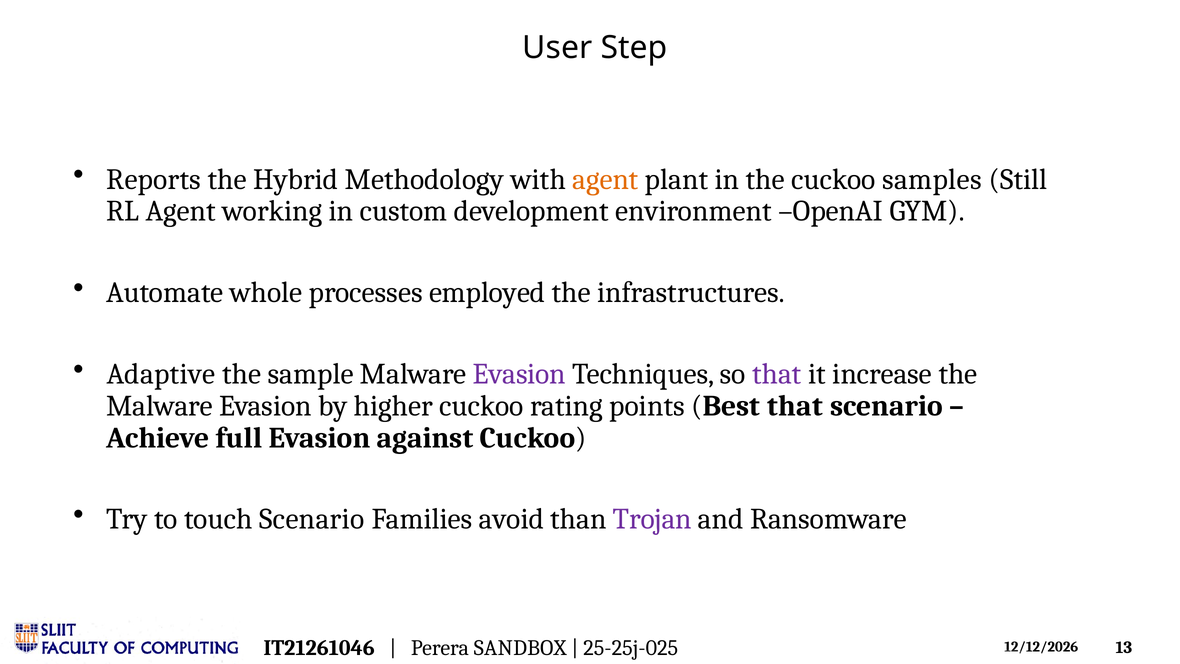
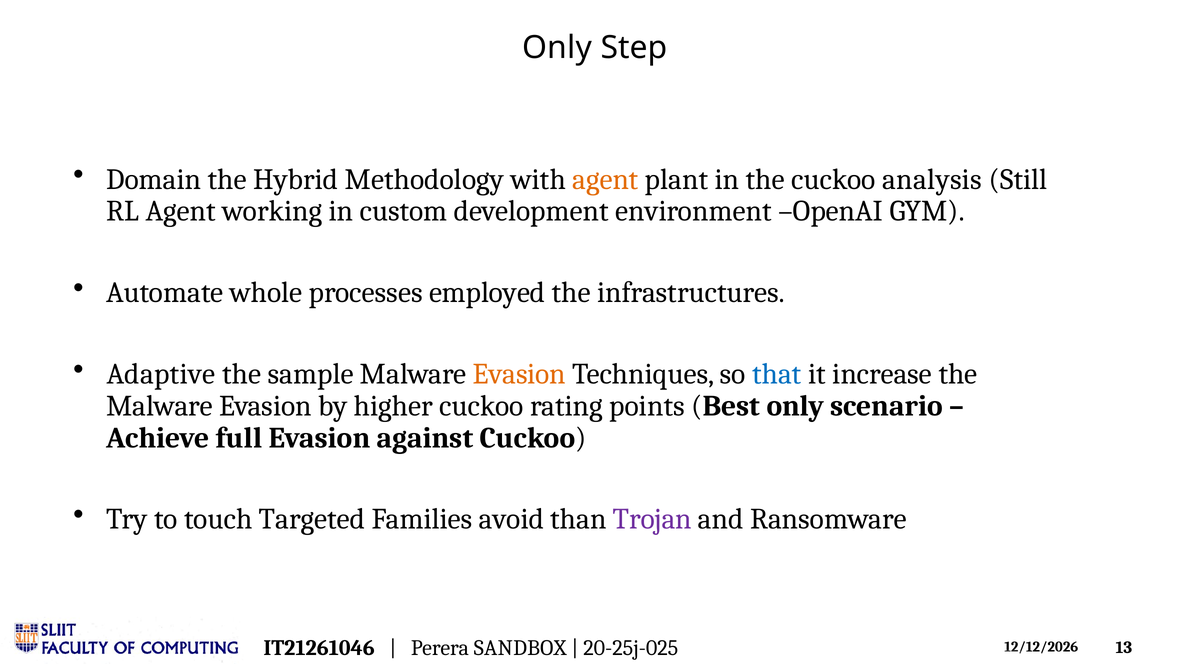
User: User -> Only (557, 48)
Reports: Reports -> Domain (154, 179)
samples: samples -> analysis (932, 179)
Evasion colour: purple -> orange (519, 374)
that colour: purple -> blue (777, 374)
Best that: that -> only (795, 406)
touch Scenario: Scenario -> Targeted (312, 519)
25-25j-025: 25-25j-025 -> 20-25j-025 (631, 648)
